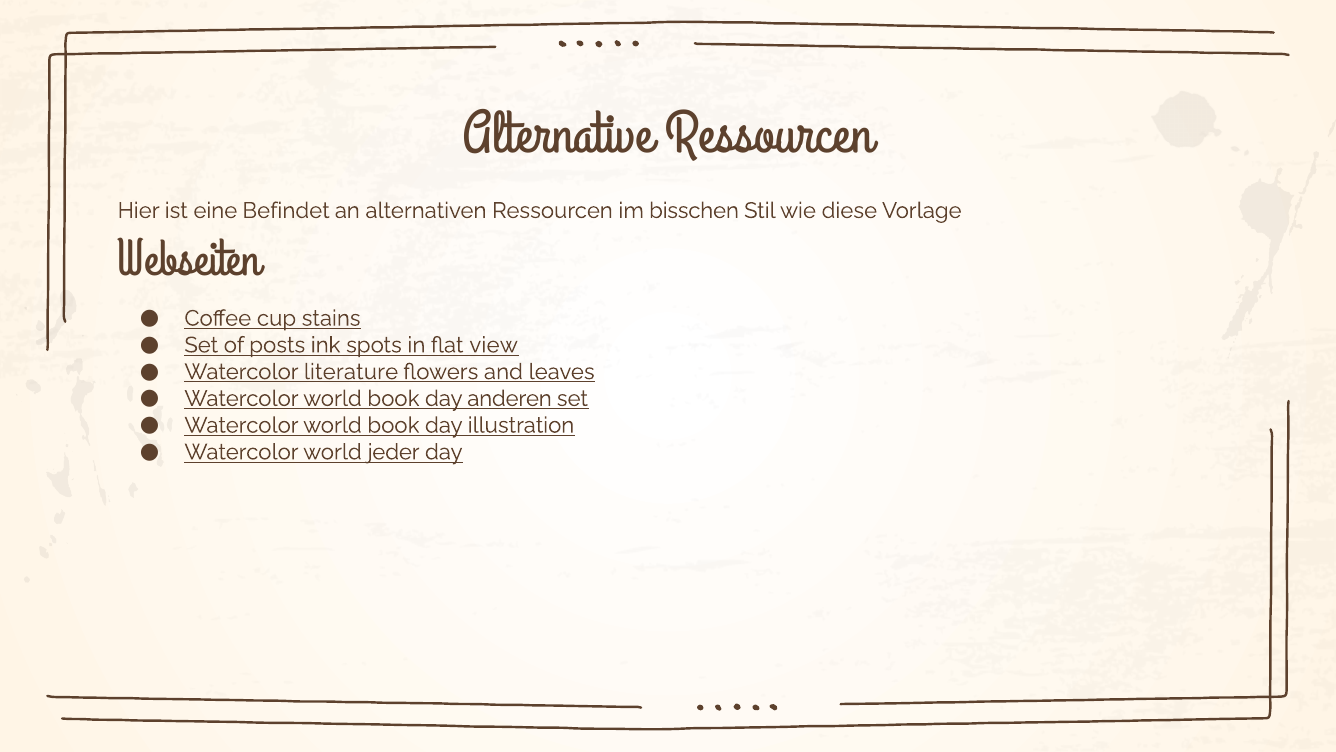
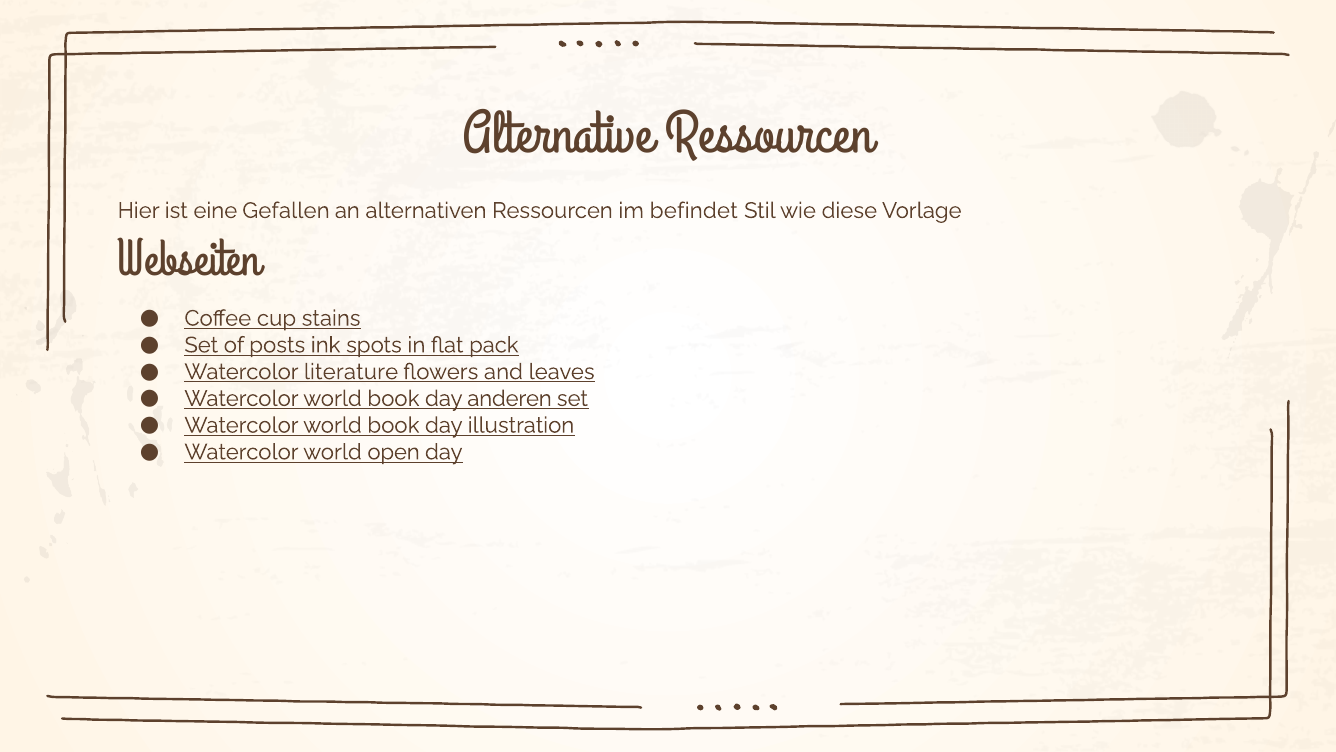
Befindet: Befindet -> Gefallen (286, 210)
bisschen: bisschen -> befindet (694, 210)
view: view -> pack (494, 345)
jeder: jeder -> open (394, 452)
